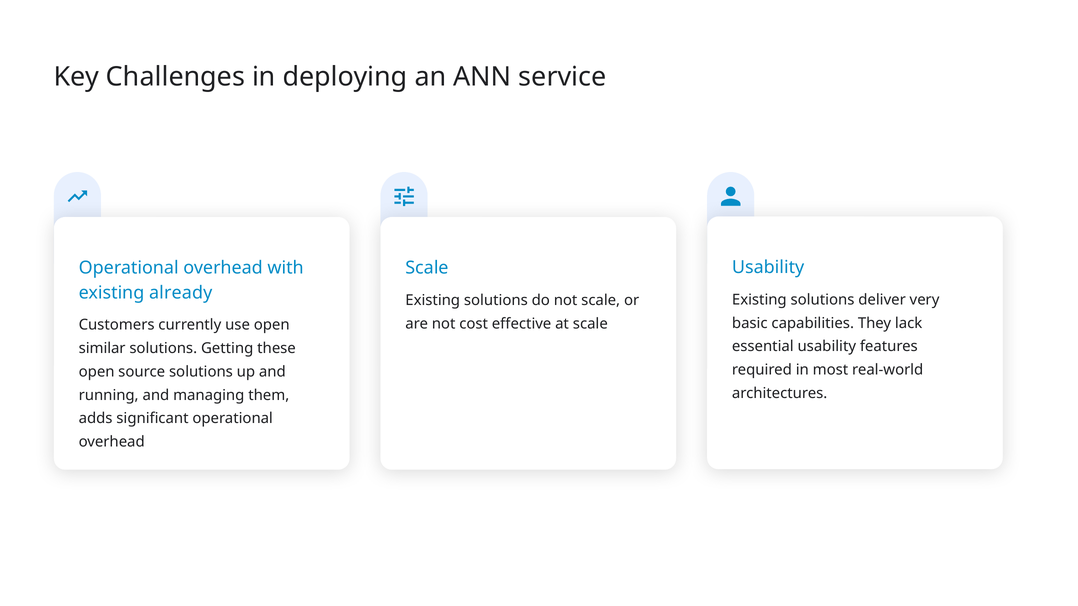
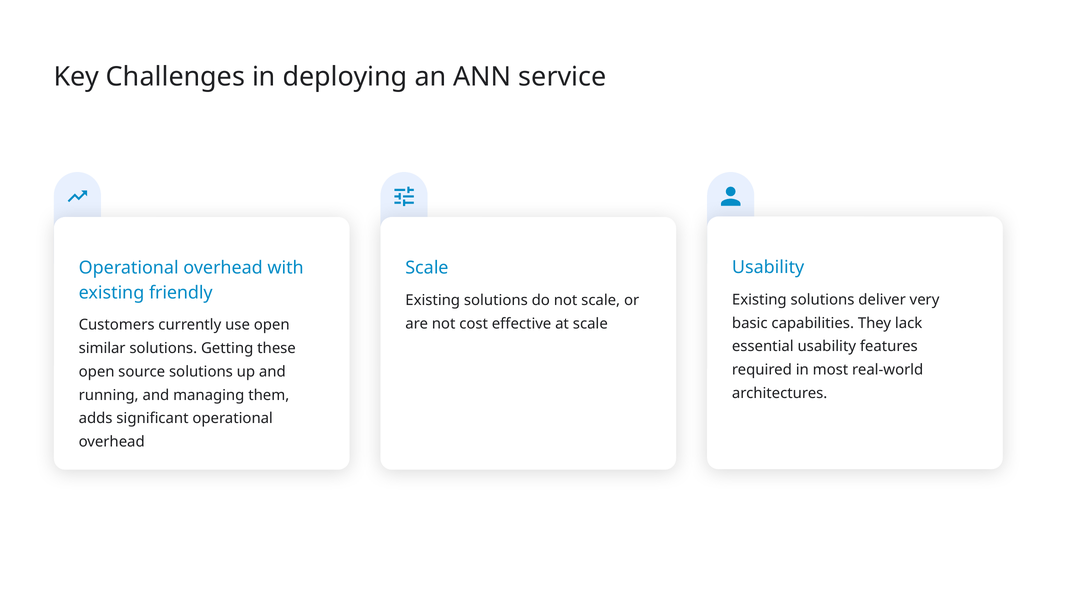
already: already -> friendly (181, 293)
